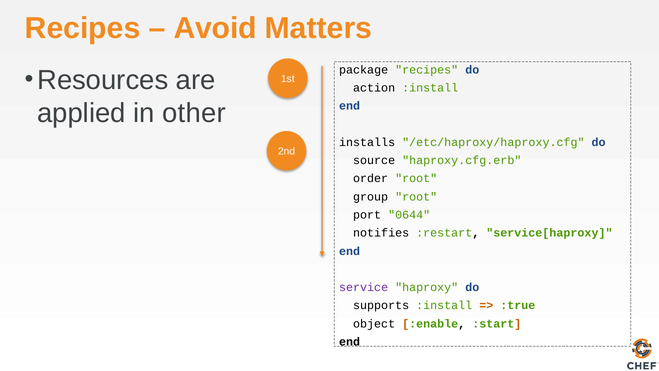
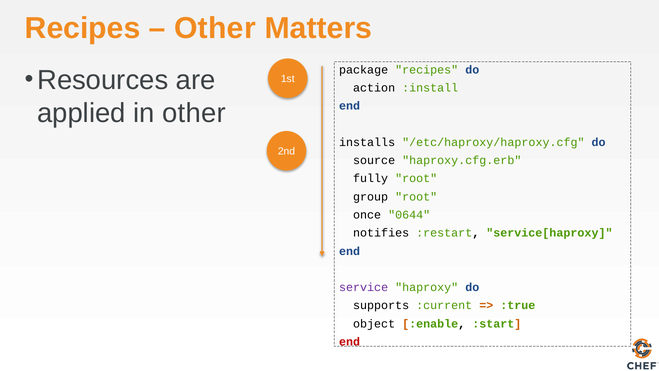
Avoid: Avoid -> Other (215, 28)
order: order -> fully (371, 178)
port: port -> once (367, 215)
supports :install: :install -> :current (444, 305)
end colour: black -> red (350, 342)
